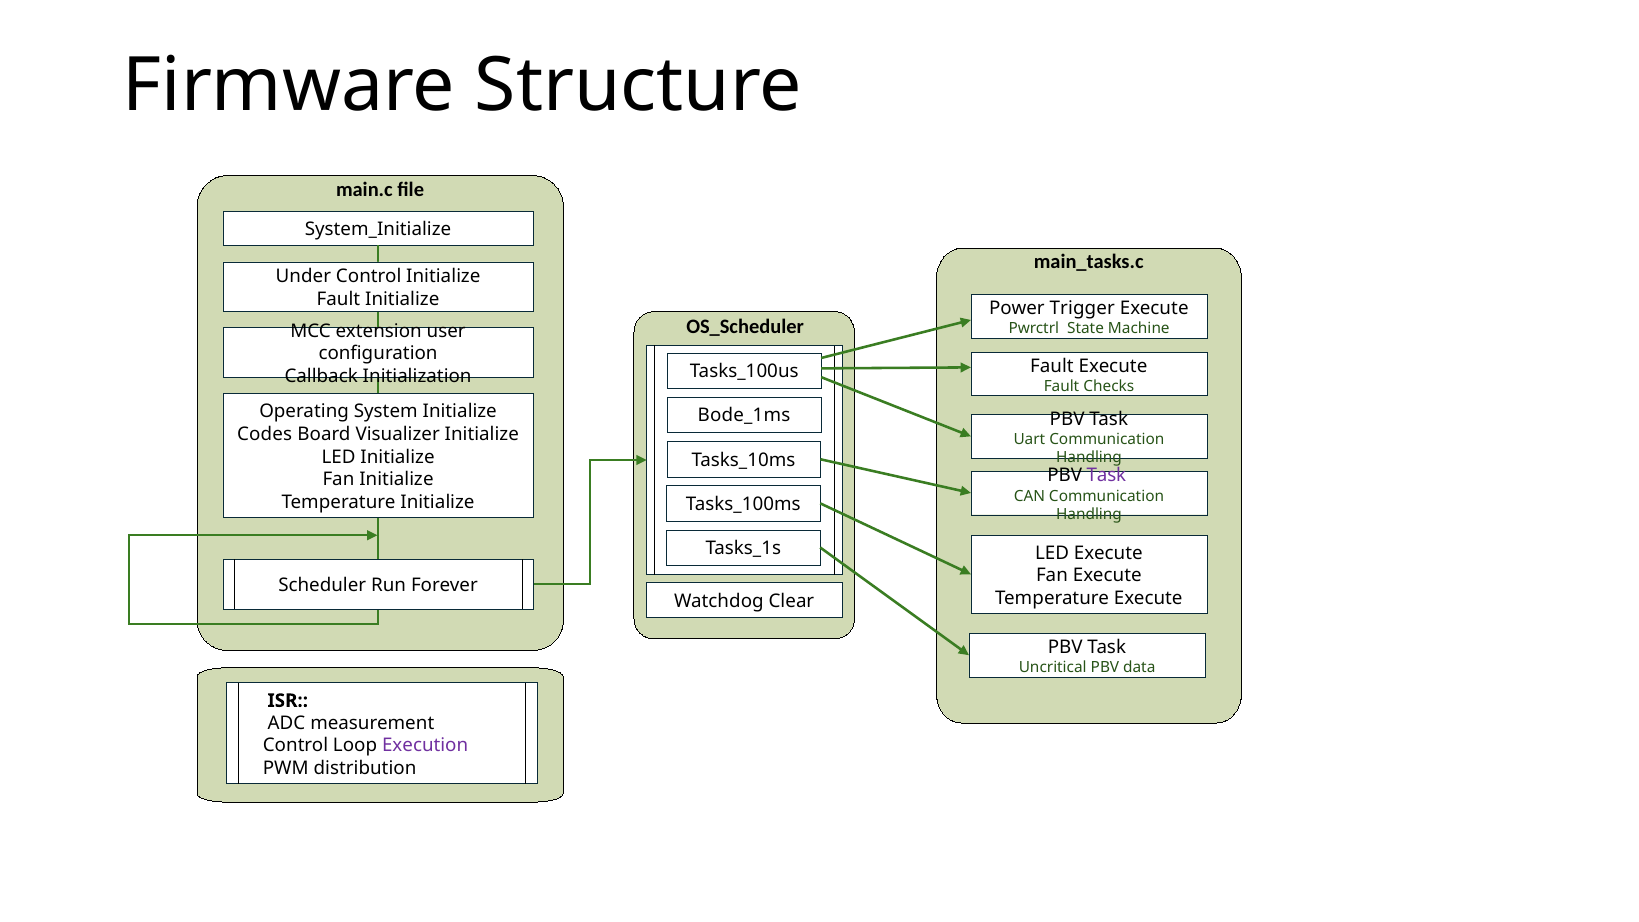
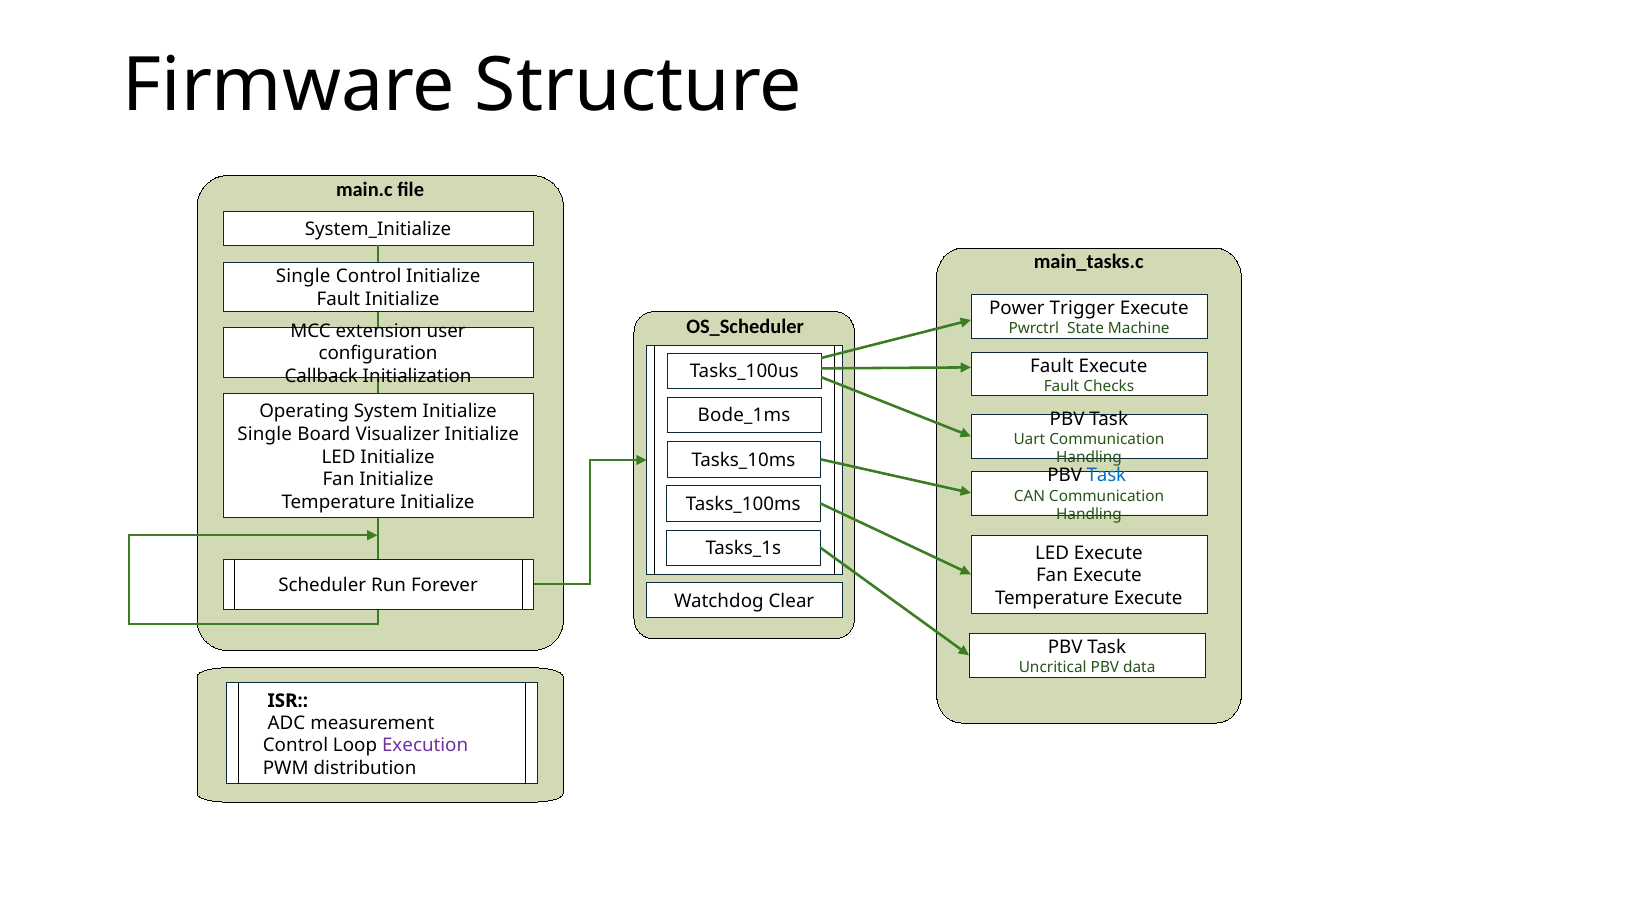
Under: Under -> Single (303, 277)
Codes: Codes -> Single (265, 434)
Task colour: purple -> blue (1106, 476)
